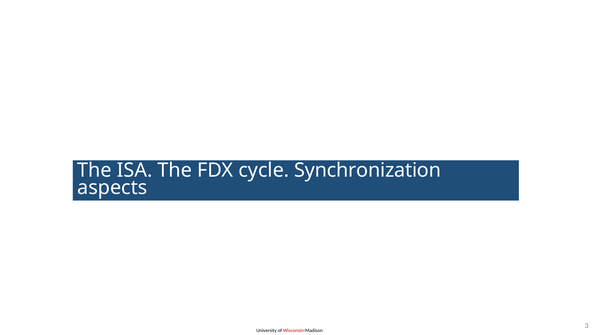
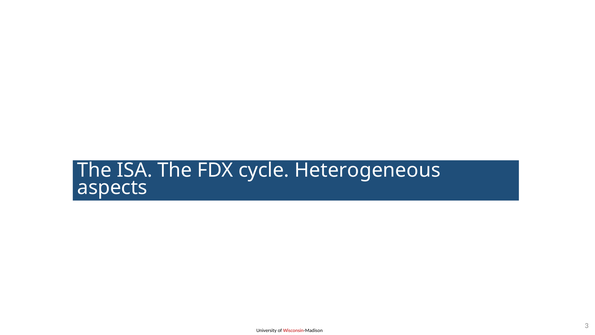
Synchronization: Synchronization -> Heterogeneous (367, 170)
